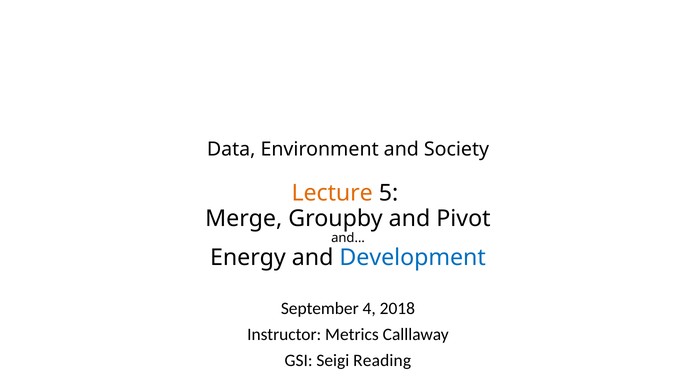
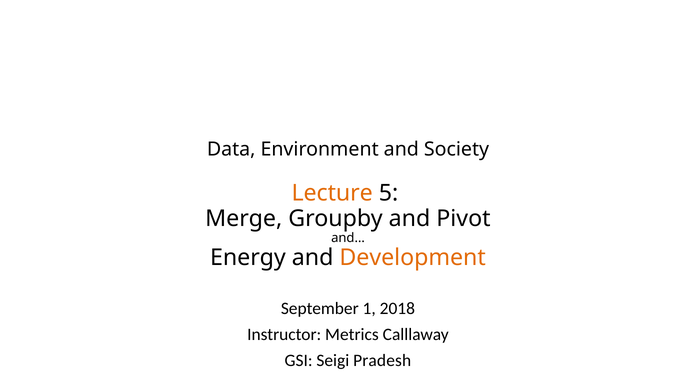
Development colour: blue -> orange (413, 258)
4: 4 -> 1 (369, 309)
Reading: Reading -> Pradesh (382, 361)
